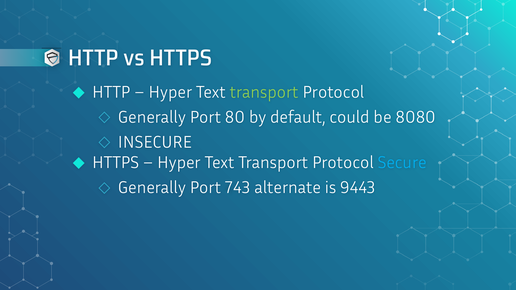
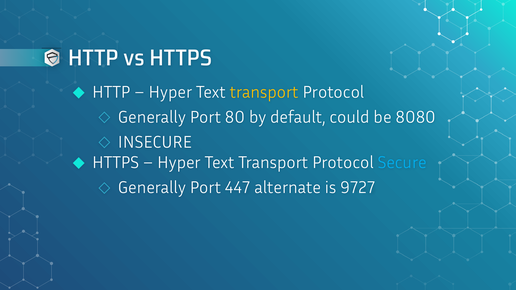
transport colour: light green -> yellow (264, 92)
743: 743 -> 447 (238, 188)
9443: 9443 -> 9727 (358, 188)
